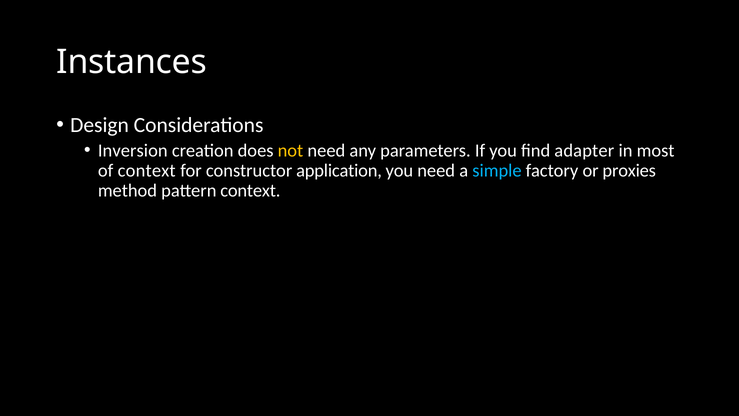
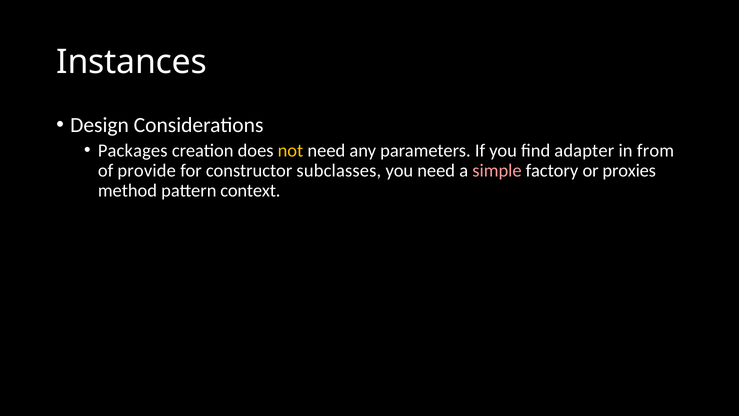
Inversion: Inversion -> Packages (133, 150)
most: most -> from (656, 150)
of context: context -> provide (147, 170)
application: application -> subclasses (339, 170)
simple colour: light blue -> pink (497, 170)
